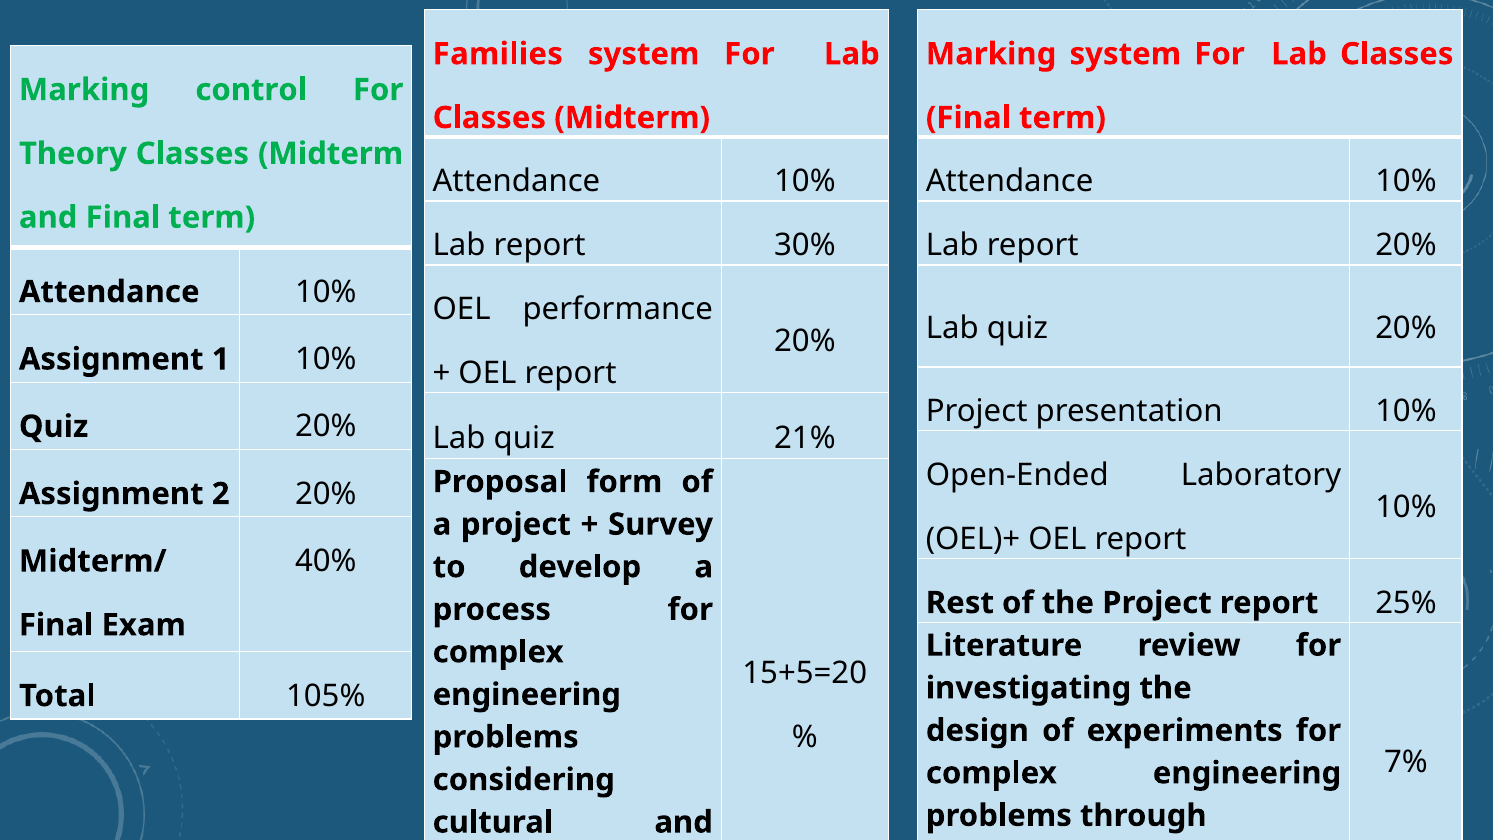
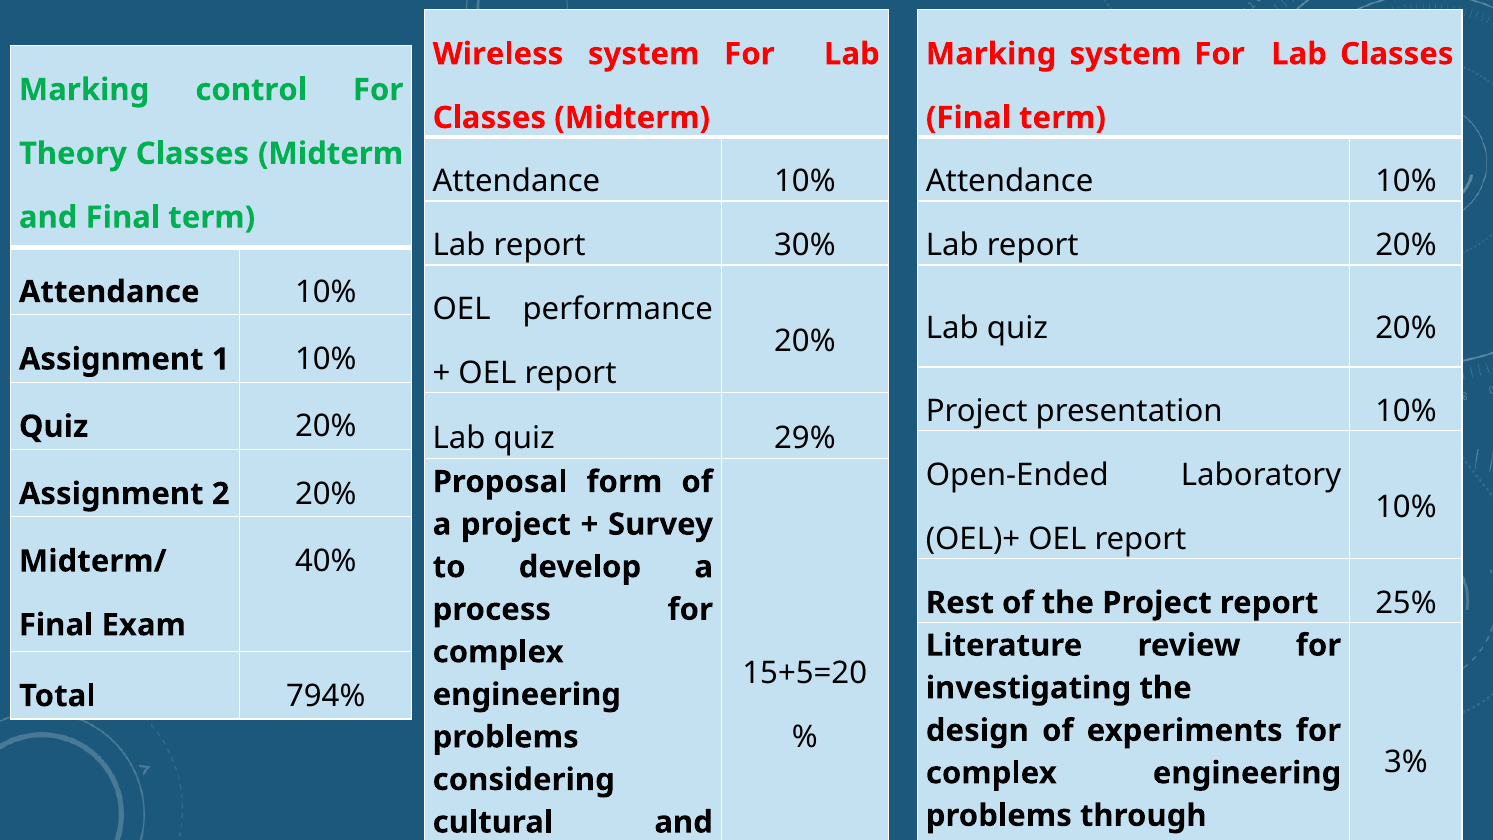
Families: Families -> Wireless (498, 54)
21%: 21% -> 29% (805, 438)
105%: 105% -> 794% (326, 696)
7%: 7% -> 3% (1406, 762)
